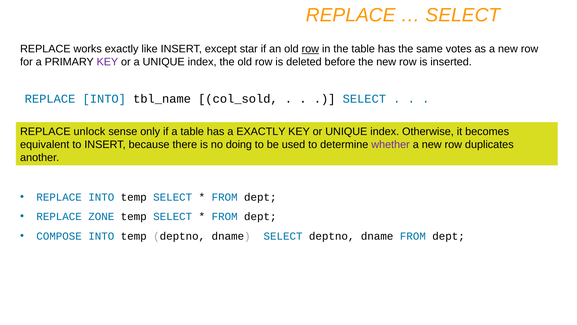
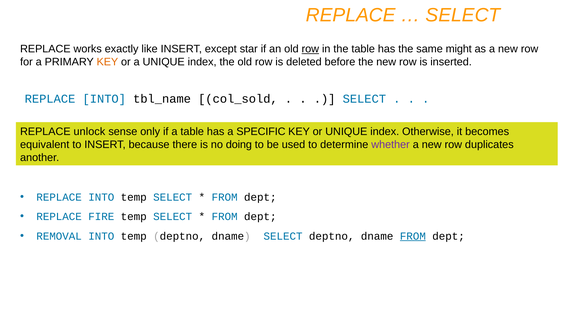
votes: votes -> might (459, 49)
KEY colour: purple -> orange (107, 62)
a EXACTLY: EXACTLY -> SPECIFIC (261, 131)
ZONE: ZONE -> FIRE (101, 216)
COMPOSE: COMPOSE -> REMOVAL (59, 236)
FROM underline: none -> present (413, 236)
